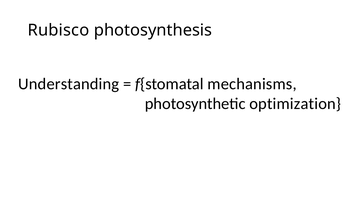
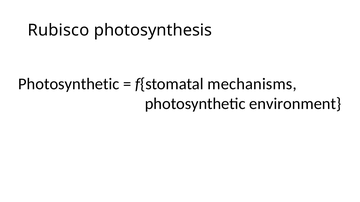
Understanding: Understanding -> Photosynthetic (69, 84)
optimization: optimization -> environment (295, 104)
